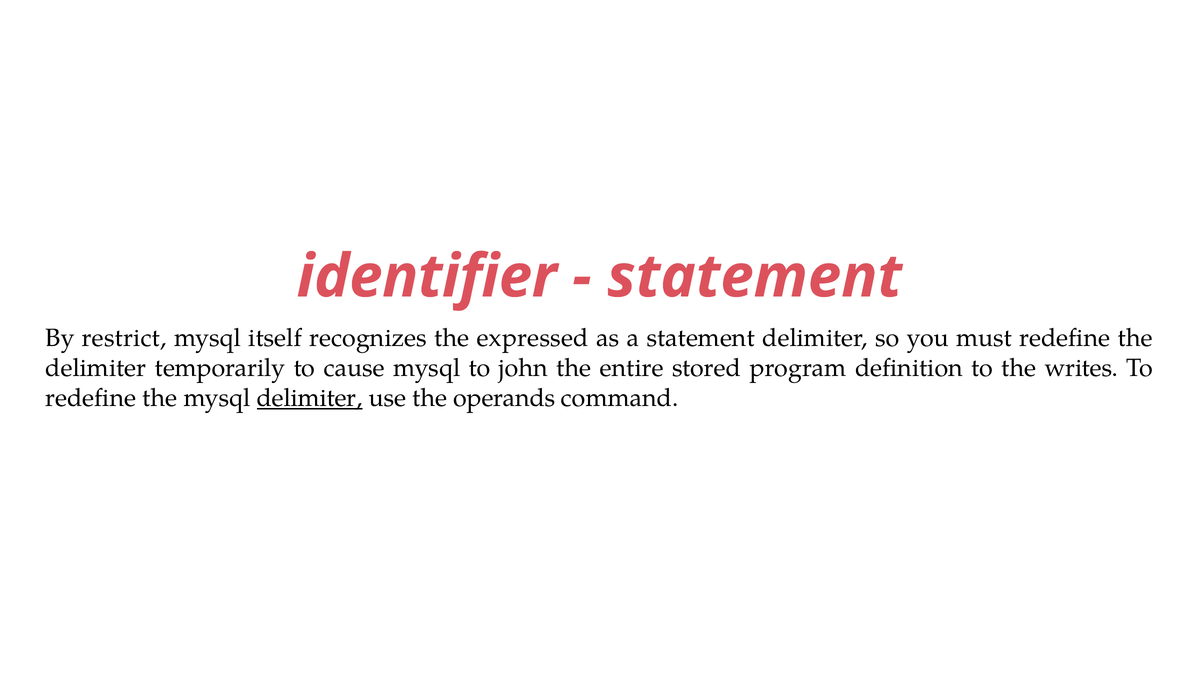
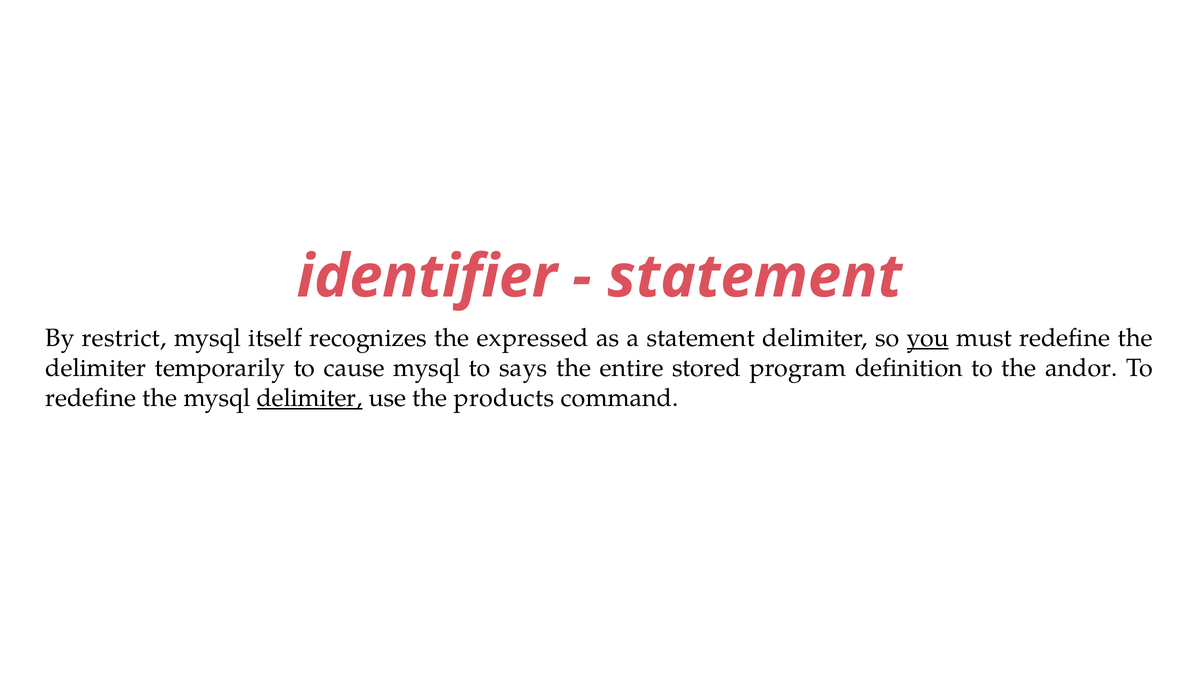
you underline: none -> present (928, 338)
john: john -> says (523, 368)
writes: writes -> andor (1081, 368)
operands: operands -> products (504, 398)
